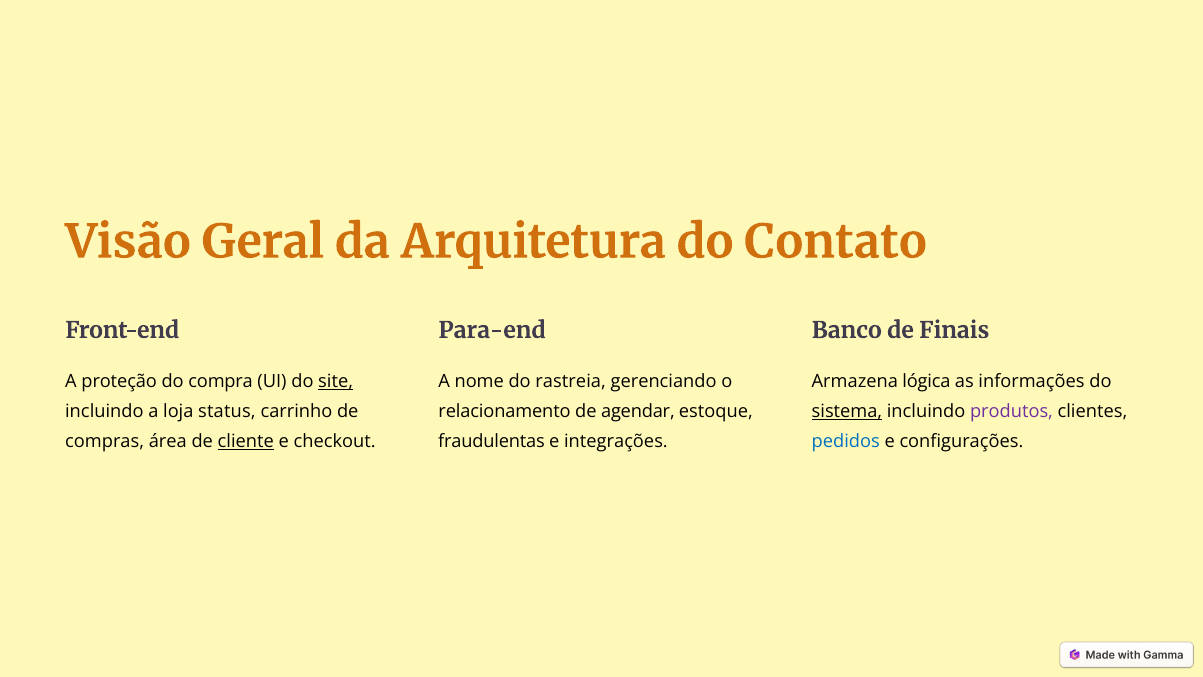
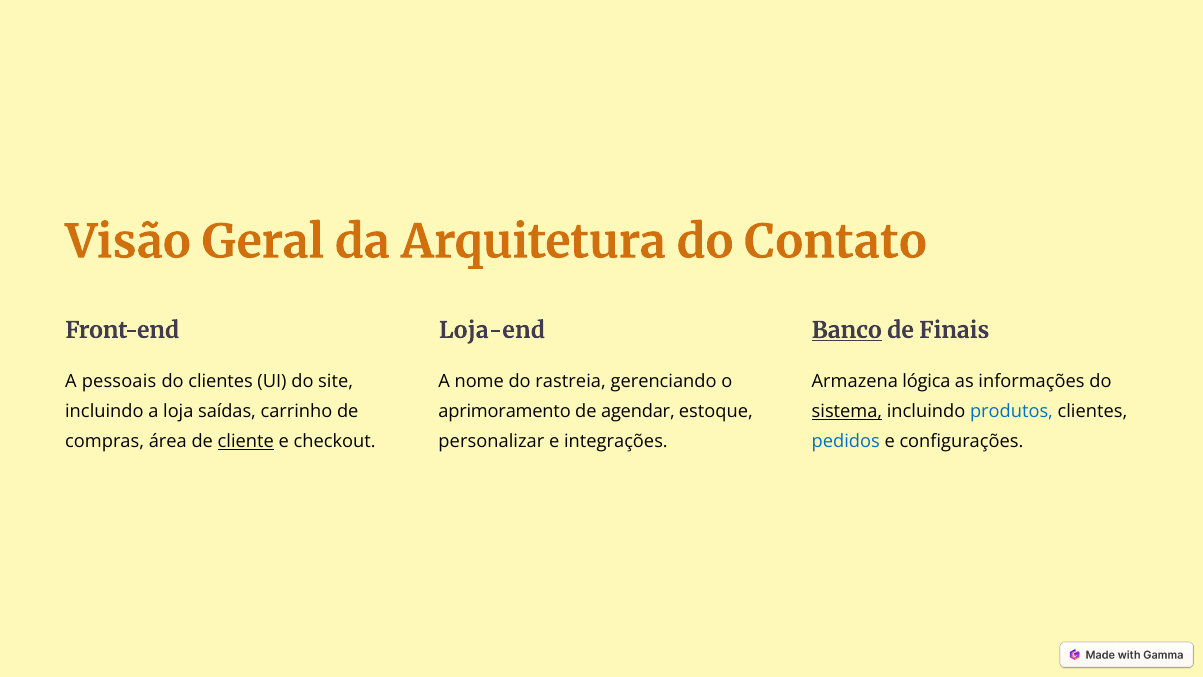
Para-end: Para-end -> Loja-end (492, 330)
Banco underline: none -> present (847, 330)
proteção: proteção -> pessoais (119, 382)
do compra: compra -> clientes (221, 382)
site underline: present -> none (336, 382)
status: status -> saídas (227, 411)
relacionamento: relacionamento -> aprimoramento (505, 411)
produtos colour: purple -> blue (1011, 411)
fraudulentas: fraudulentas -> personalizar (491, 441)
